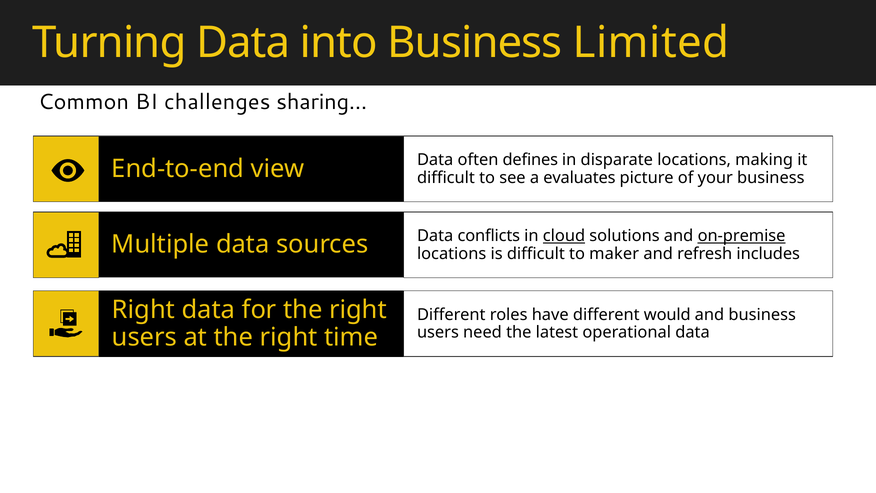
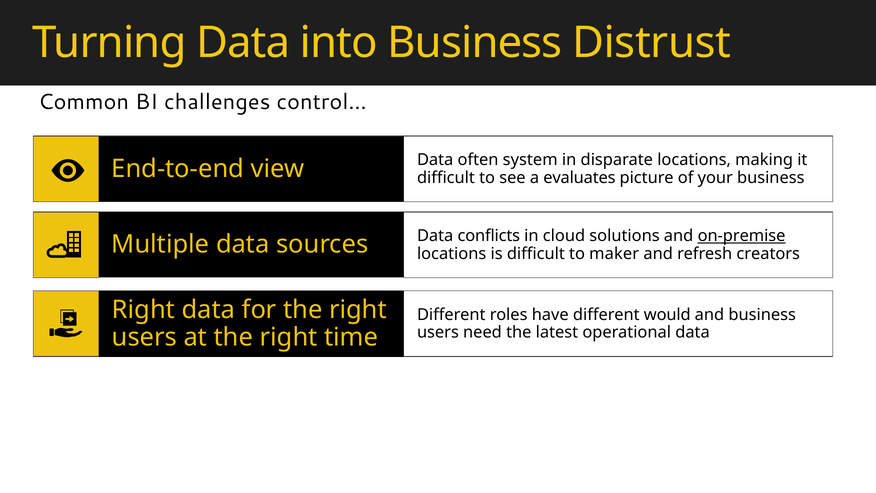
Limited: Limited -> Distrust (652, 43)
sharing…: sharing… -> control… (322, 102)
defines: defines -> system (530, 160)
cloud underline: present -> none (564, 236)
includes: includes -> creators (768, 253)
